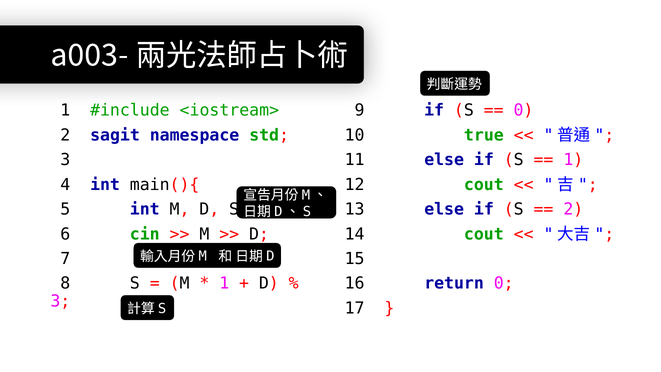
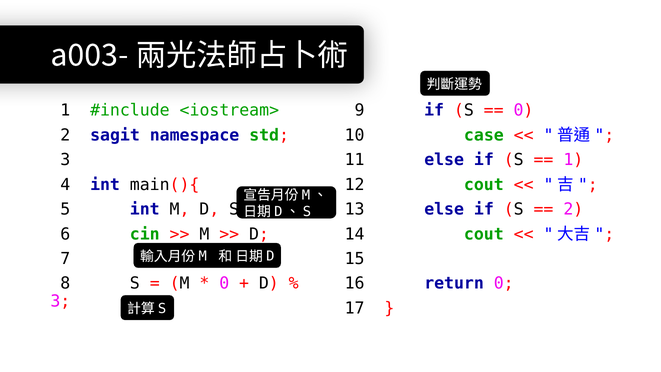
true: true -> case (484, 135)
1: 1 -> 0 (224, 283)
